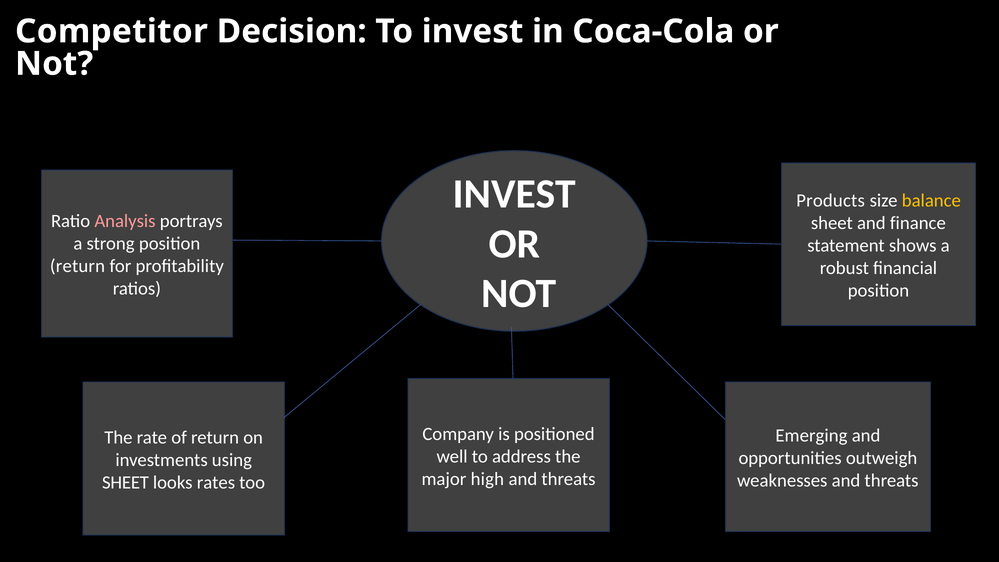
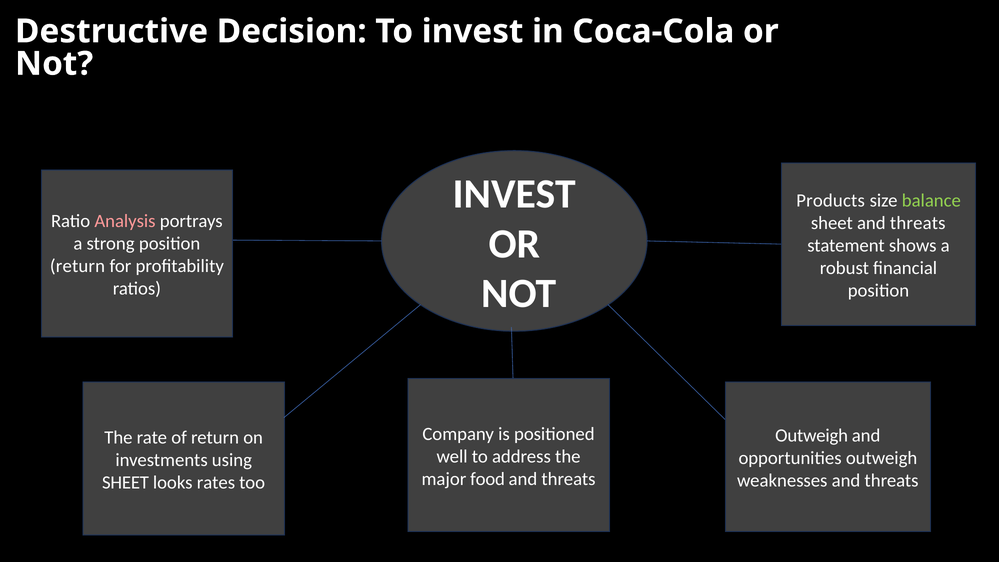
Competitor: Competitor -> Destructive (112, 31)
balance colour: yellow -> light green (931, 200)
sheet and finance: finance -> threats (918, 223)
Emerging: Emerging -> Outweigh (812, 436)
high: high -> food (488, 479)
